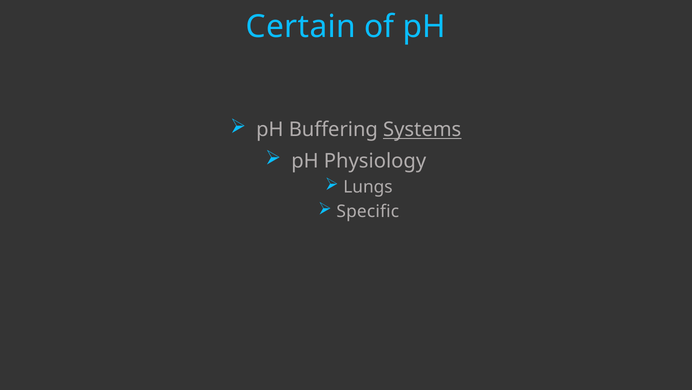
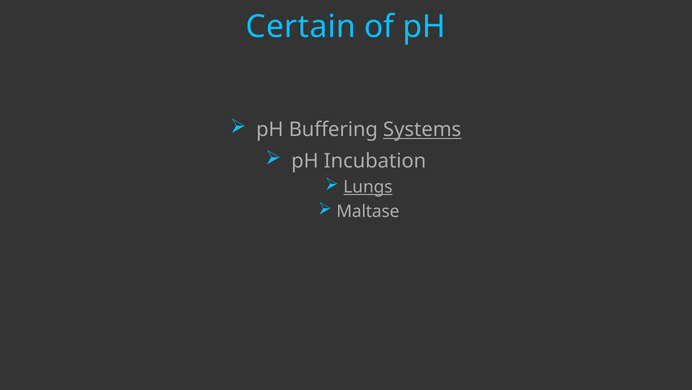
Physiology: Physiology -> Incubation (375, 161)
Lungs underline: none -> present (368, 187)
Specific: Specific -> Maltase (368, 211)
